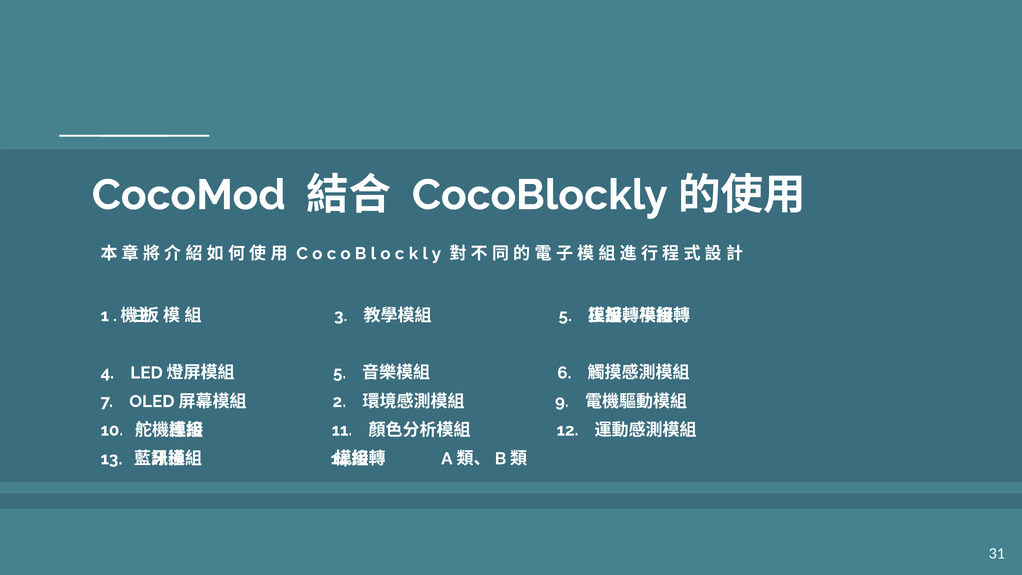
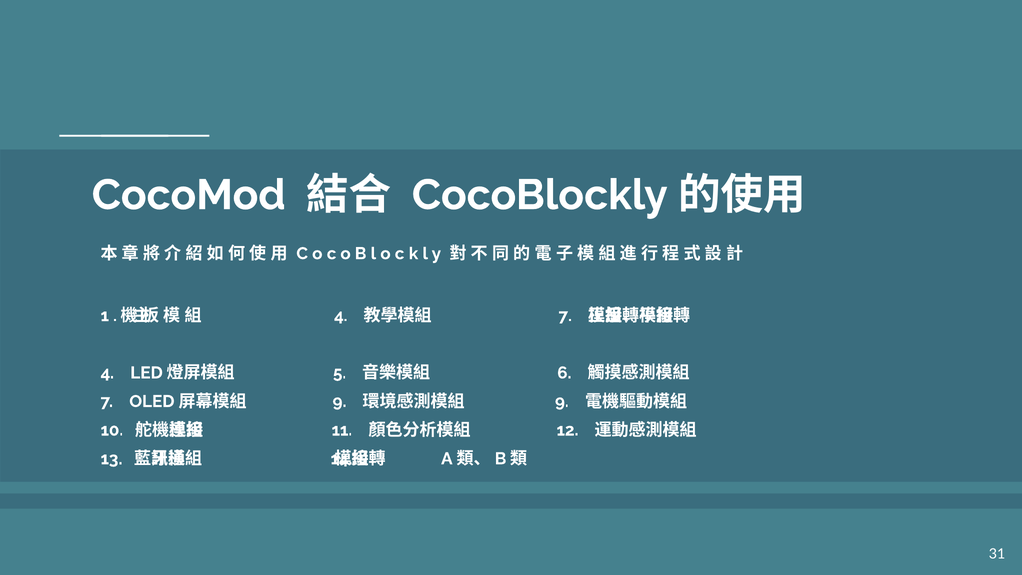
3: 3 -> 4 (341, 316)
5: 5 -> 7 (565, 316)
2: 2 -> 9 (339, 401)
